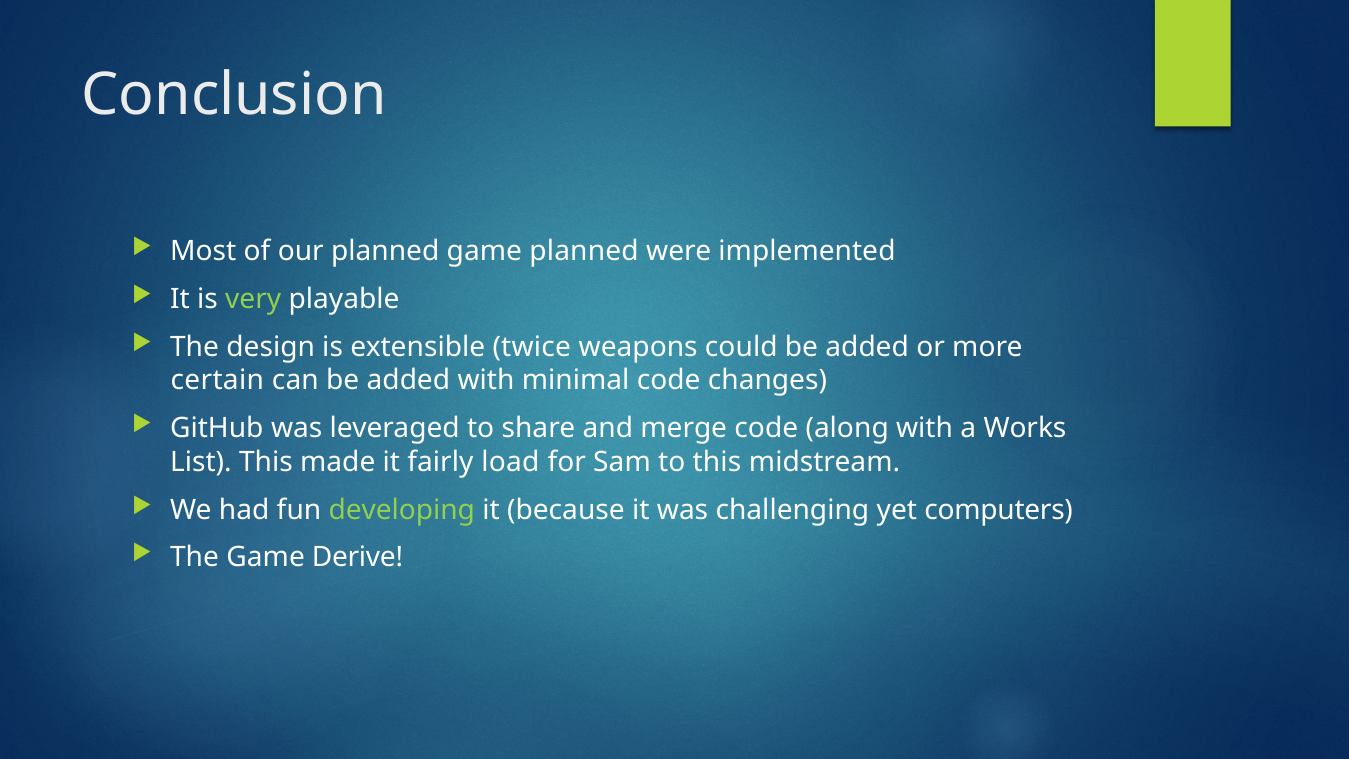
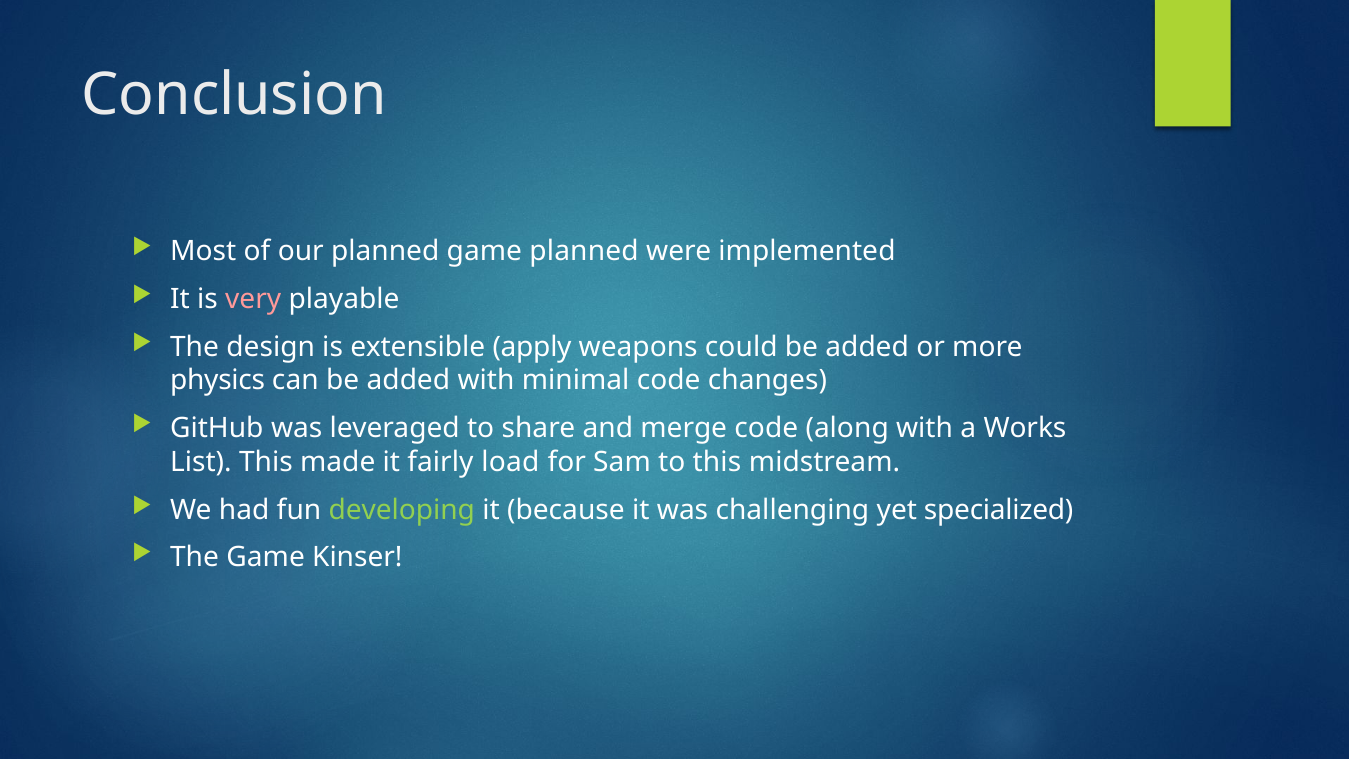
very colour: light green -> pink (253, 299)
twice: twice -> apply (532, 347)
certain: certain -> physics (218, 380)
computers: computers -> specialized (999, 510)
Derive: Derive -> Kinser (357, 558)
